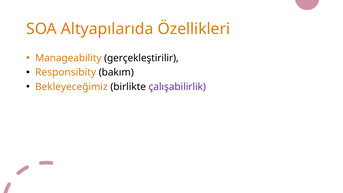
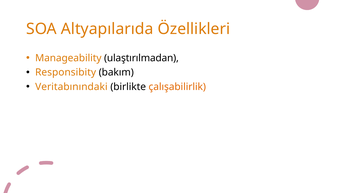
gerçekleştirilir: gerçekleştirilir -> ulaştırılmadan (141, 58)
Bekleyeceğimiz: Bekleyeceğimiz -> Veritabınındaki (71, 87)
çalışabilirlik colour: purple -> orange (177, 87)
